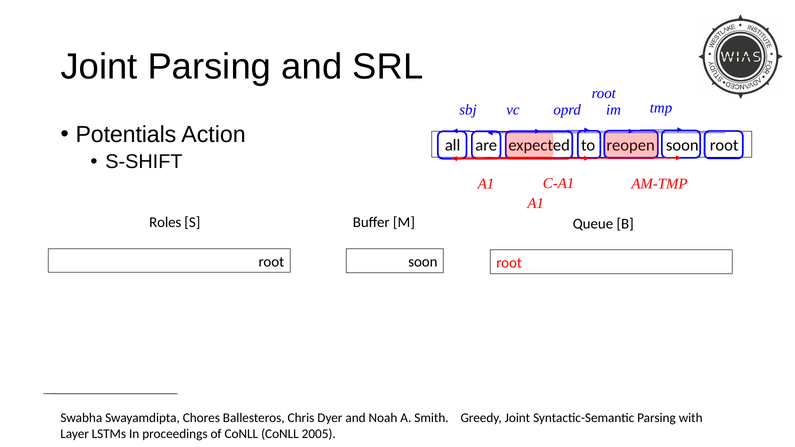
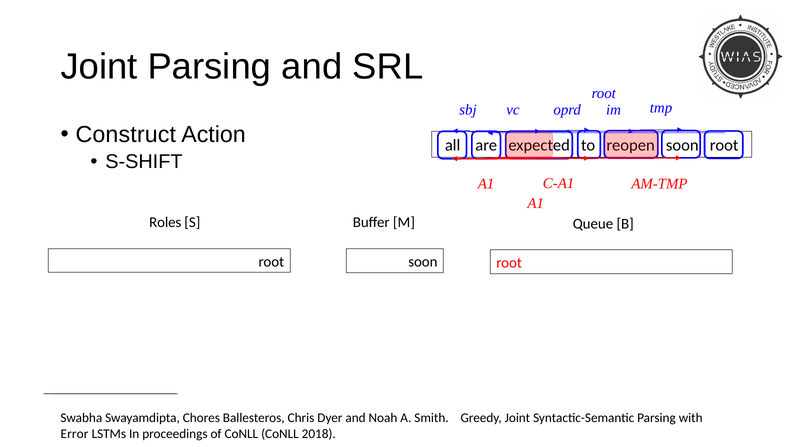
Potentials: Potentials -> Construct (126, 134)
Layer: Layer -> Error (75, 434)
2005: 2005 -> 2018 (319, 434)
